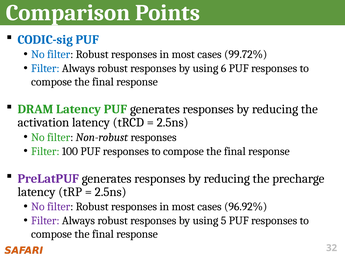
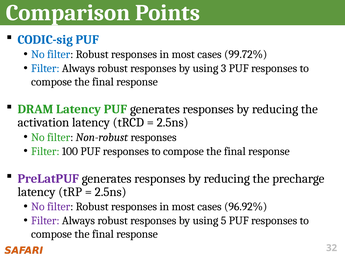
6: 6 -> 3 (223, 69)
